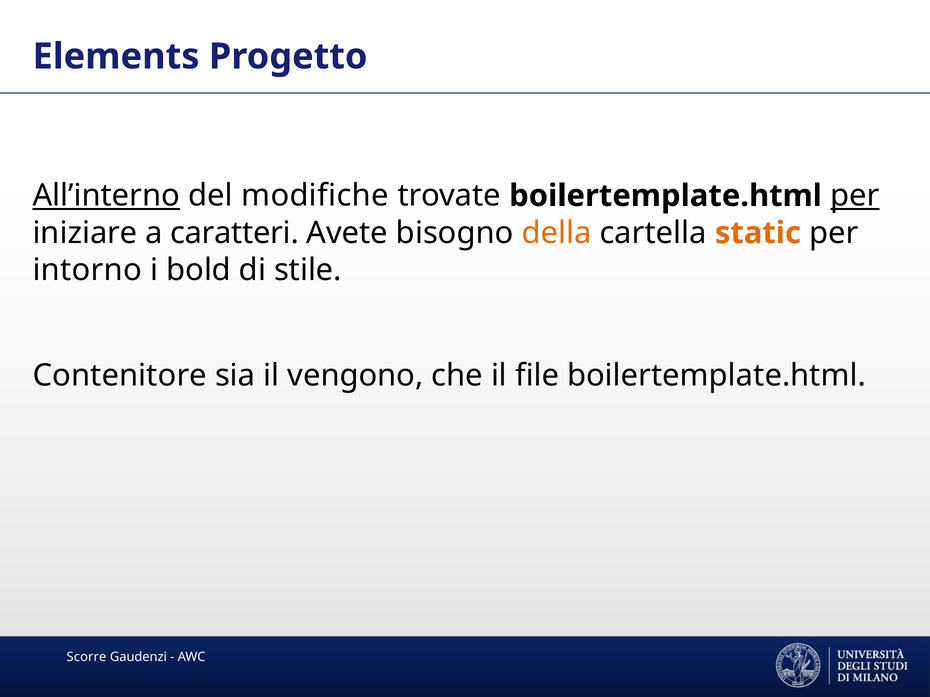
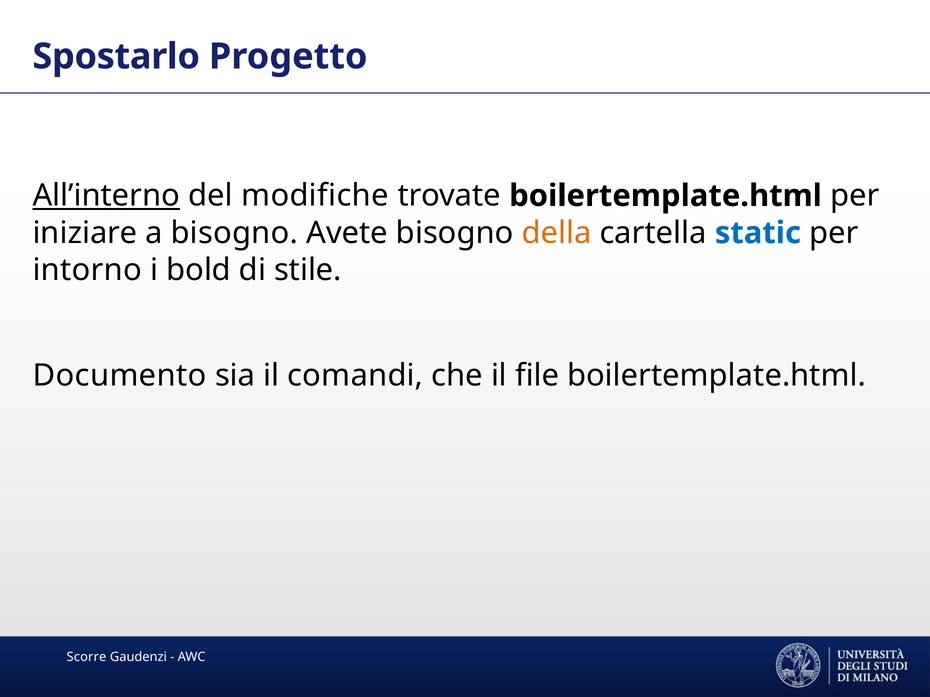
Elements: Elements -> Spostarlo (116, 57)
per underline: present -> none (855, 196)
a caratteri: caratteri -> bisogno (234, 233)
static colour: orange -> blue (758, 233)
Contenitore: Contenitore -> Documento (120, 376)
vengono: vengono -> comandi (355, 376)
